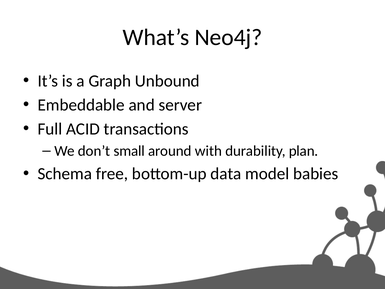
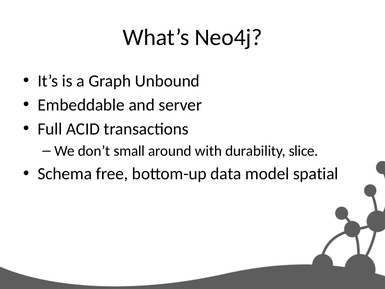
plan: plan -> slice (304, 151)
babies: babies -> spatial (316, 174)
